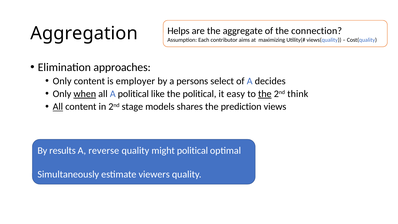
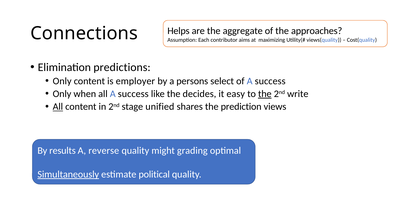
connection: connection -> approaches (317, 31)
Aggregation: Aggregation -> Connections (84, 33)
approaches: approaches -> predictions (122, 67)
of A decides: decides -> success (270, 81)
when underline: present -> none (85, 94)
all A political: political -> success (133, 94)
the political: political -> decides (199, 94)
think: think -> write (298, 94)
models: models -> unified (160, 107)
might political: political -> grading (192, 150)
Simultaneously underline: none -> present (68, 174)
viewers: viewers -> political (154, 174)
